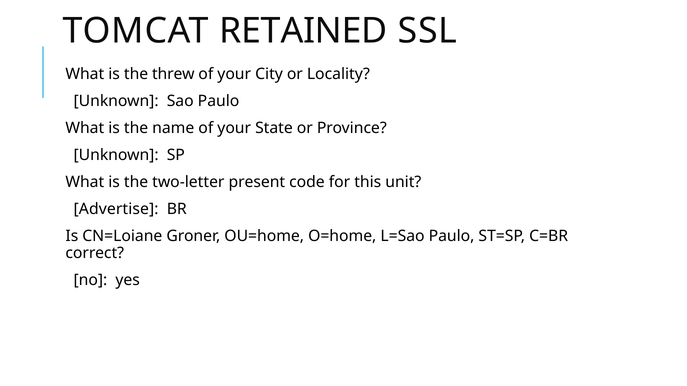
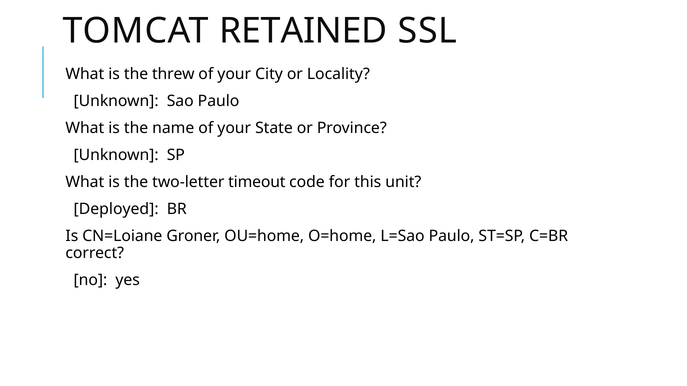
present: present -> timeout (257, 182)
Advertise: Advertise -> Deployed (116, 209)
